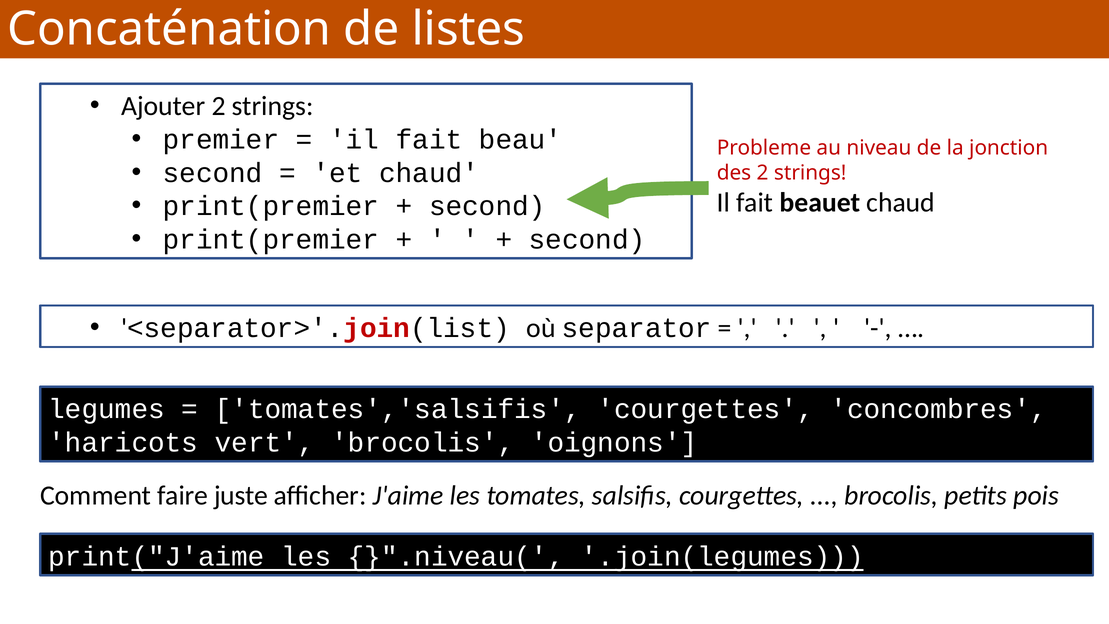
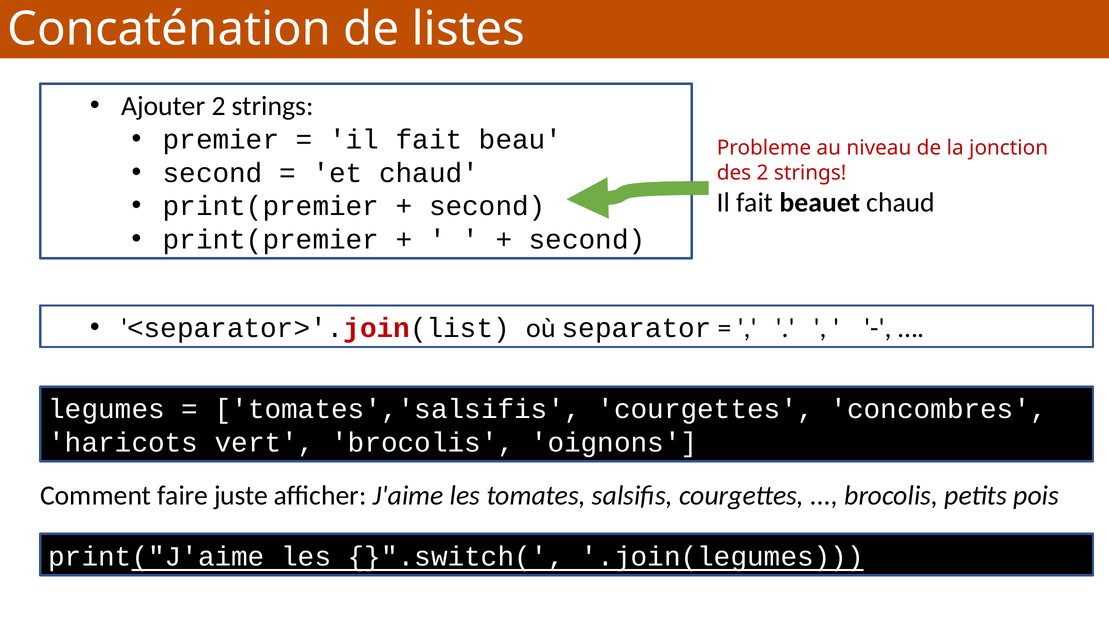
}".niveau(: }".niveau( -> }".switch( (456, 556)
